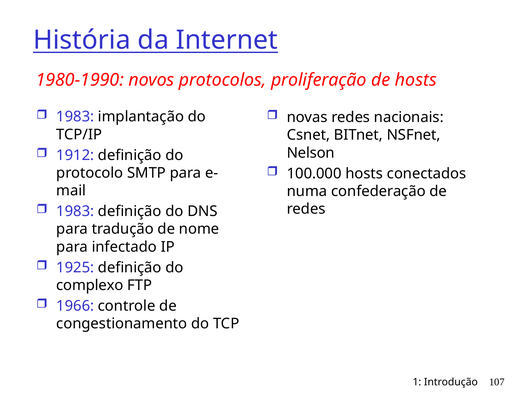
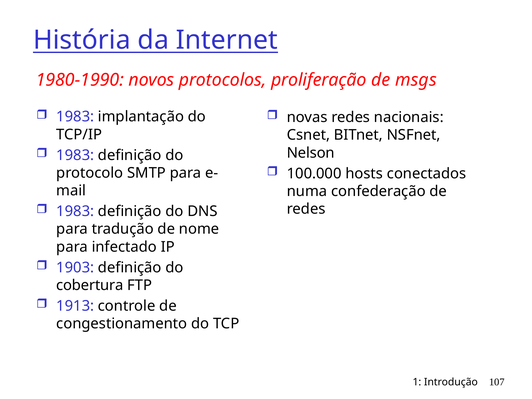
de hosts: hosts -> msgs (416, 80)
1912: 1912 -> 1983 (75, 155)
1925: 1925 -> 1903 (75, 268)
complexo: complexo -> cobertura (90, 285)
1966: 1966 -> 1913 (75, 306)
